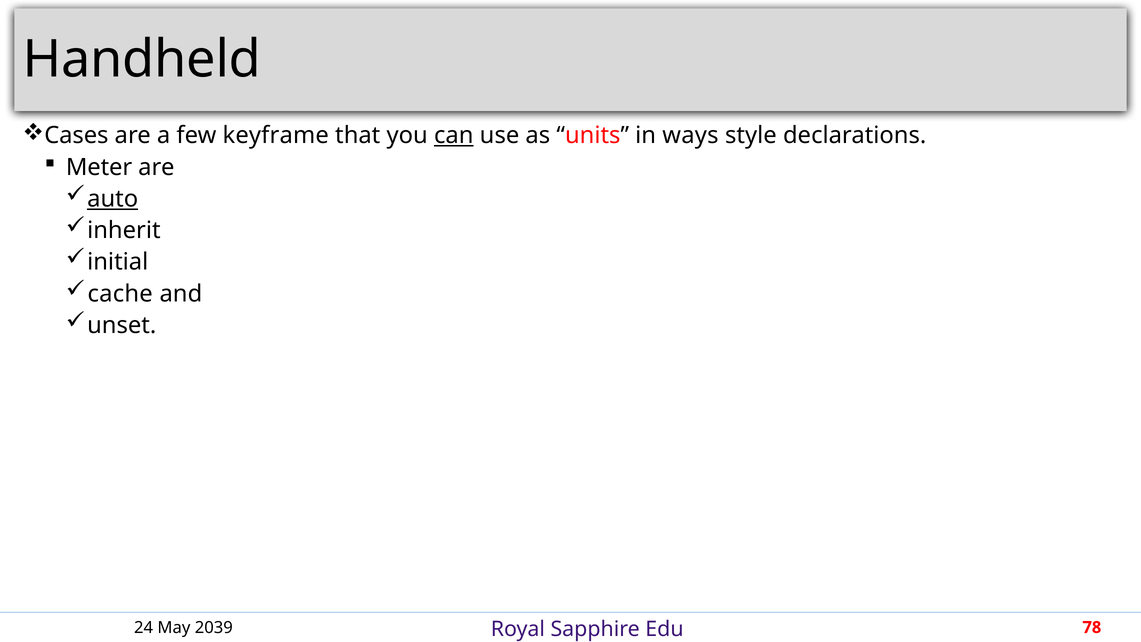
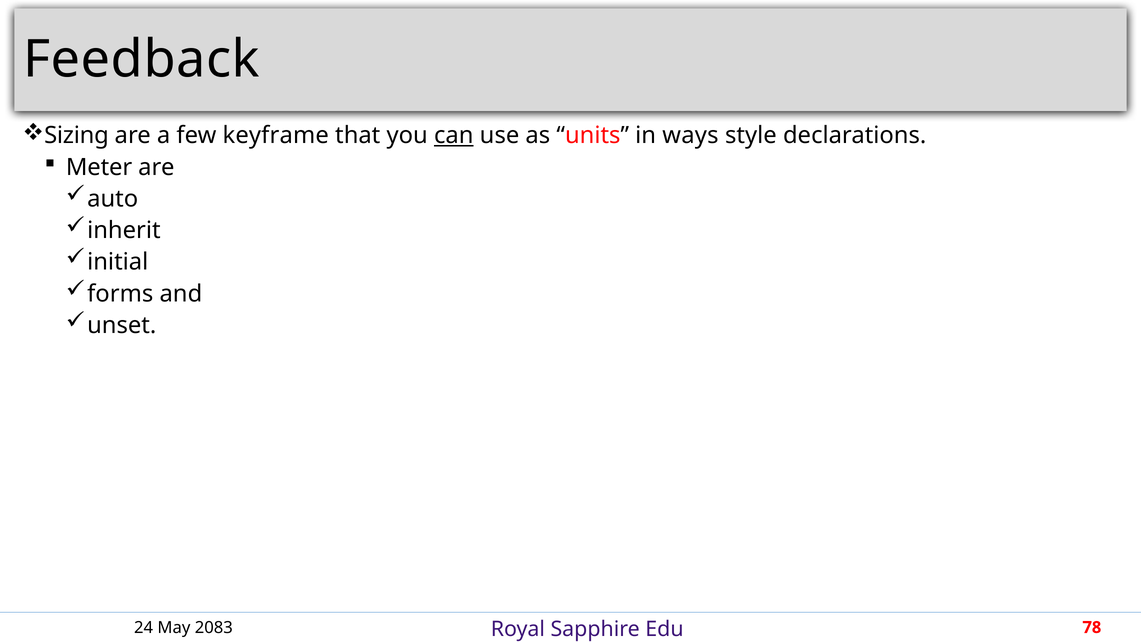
Handheld: Handheld -> Feedback (142, 59)
Cases: Cases -> Sizing (76, 136)
auto underline: present -> none (113, 199)
cache: cache -> forms (120, 294)
2039: 2039 -> 2083 (214, 627)
